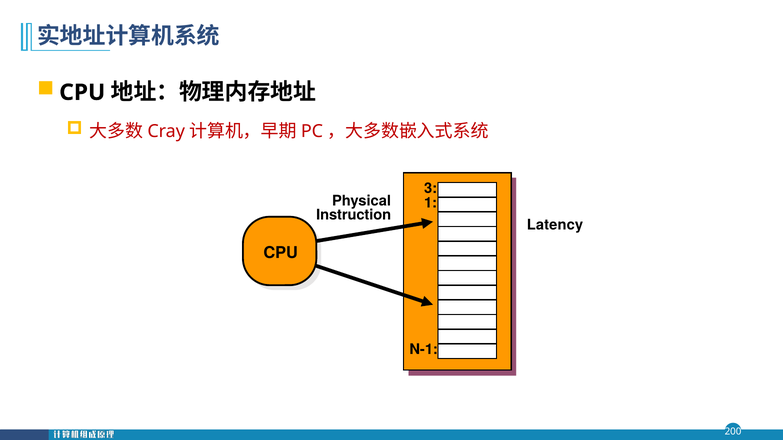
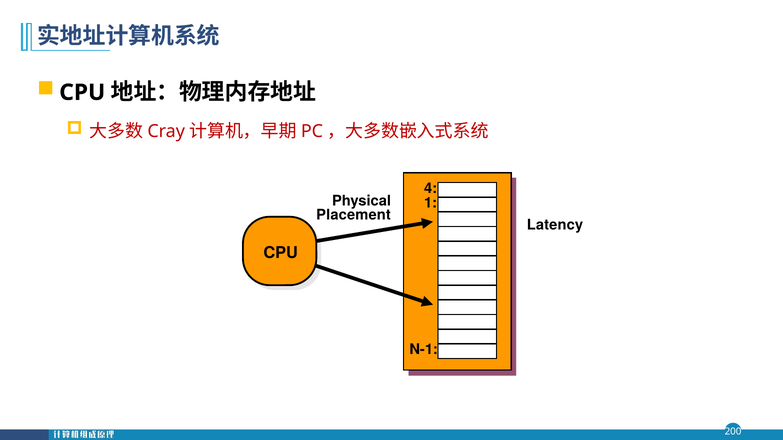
3: 3 -> 4 (431, 188)
Instruction: Instruction -> Placement (354, 215)
